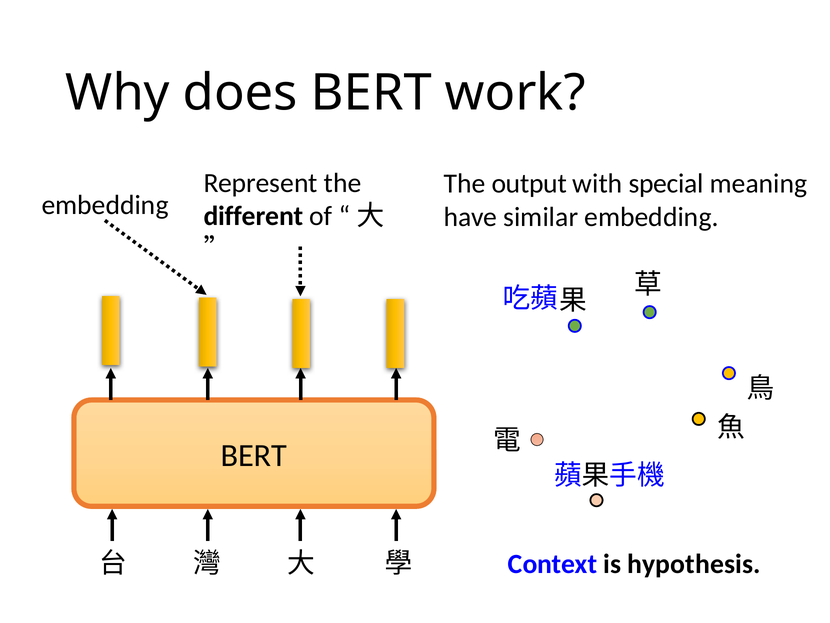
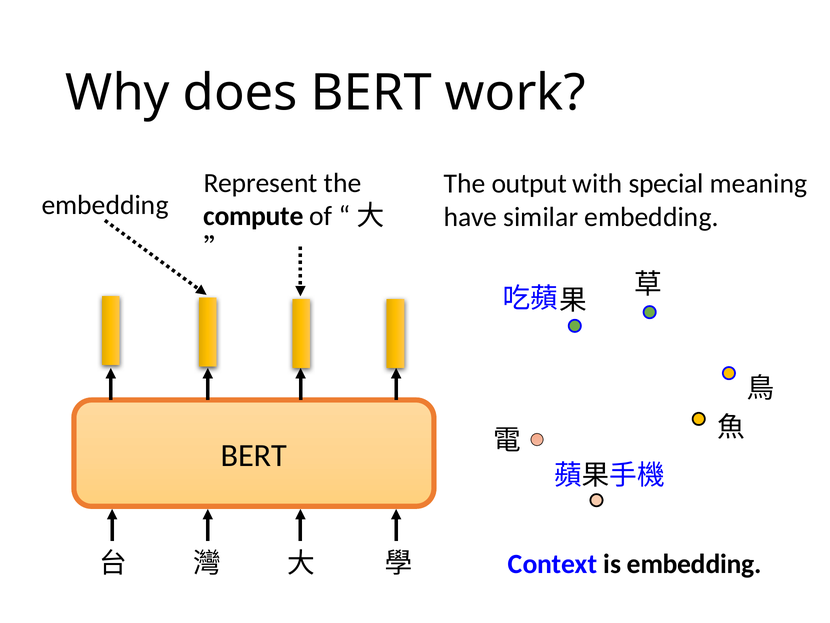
different: different -> compute (253, 216)
is hypothesis: hypothesis -> embedding (694, 563)
